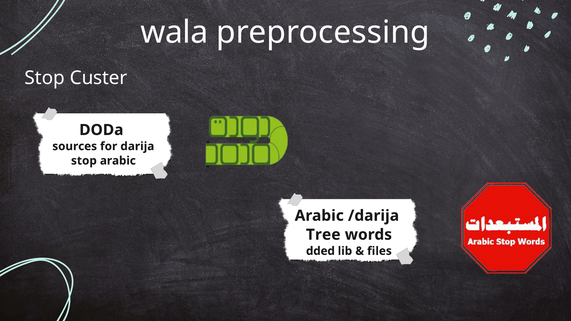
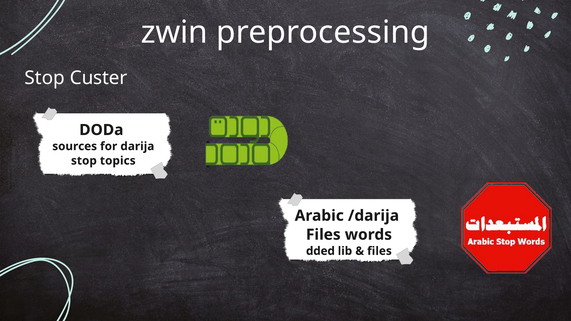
wala: wala -> zwin (174, 32)
stop arabic: arabic -> topics (118, 161)
Tree: Tree -> Files (323, 235)
